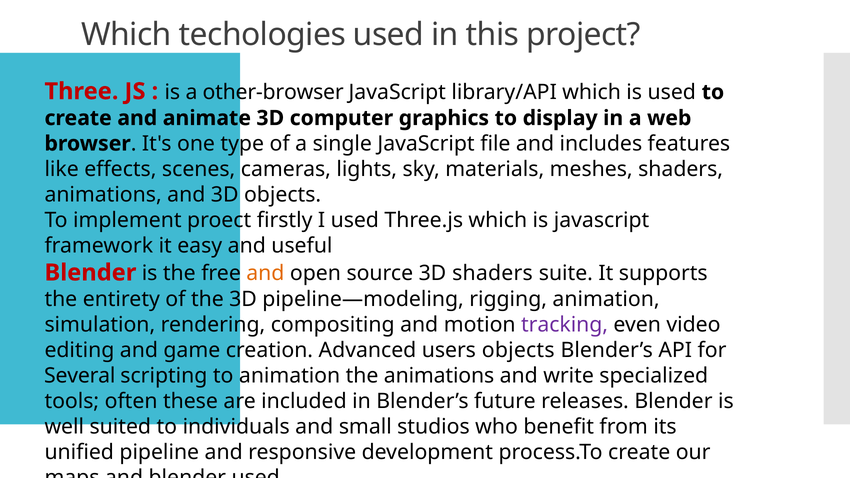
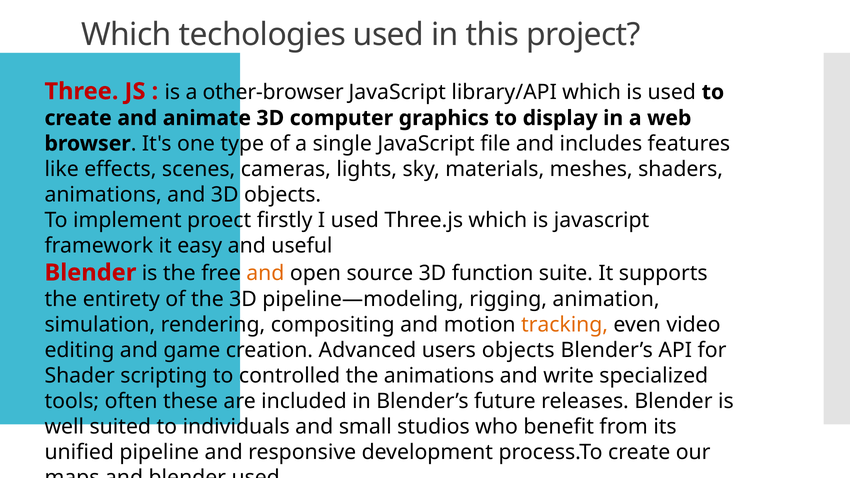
3D shaders: shaders -> function (493, 274)
tracking colour: purple -> orange (565, 325)
Several: Several -> Shader (80, 376)
to animation: animation -> controlled (290, 376)
